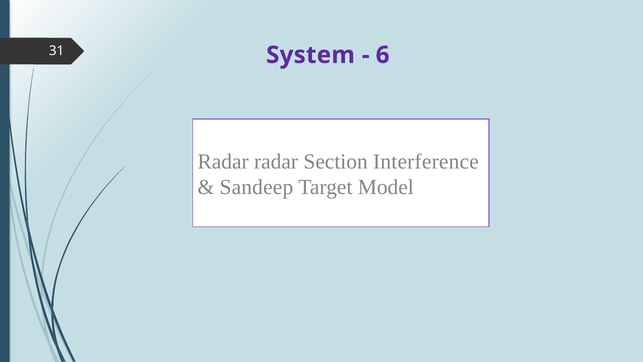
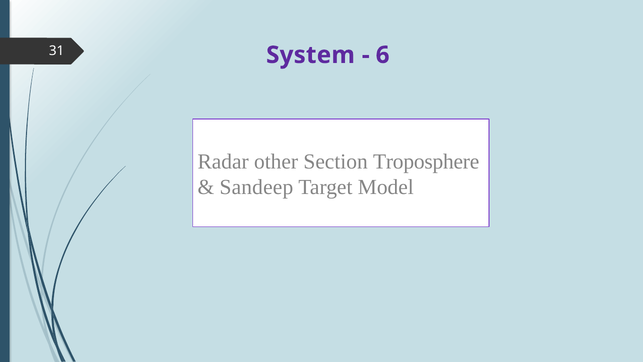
Radar radar: radar -> other (276, 161)
Interference: Interference -> Troposphere (426, 161)
